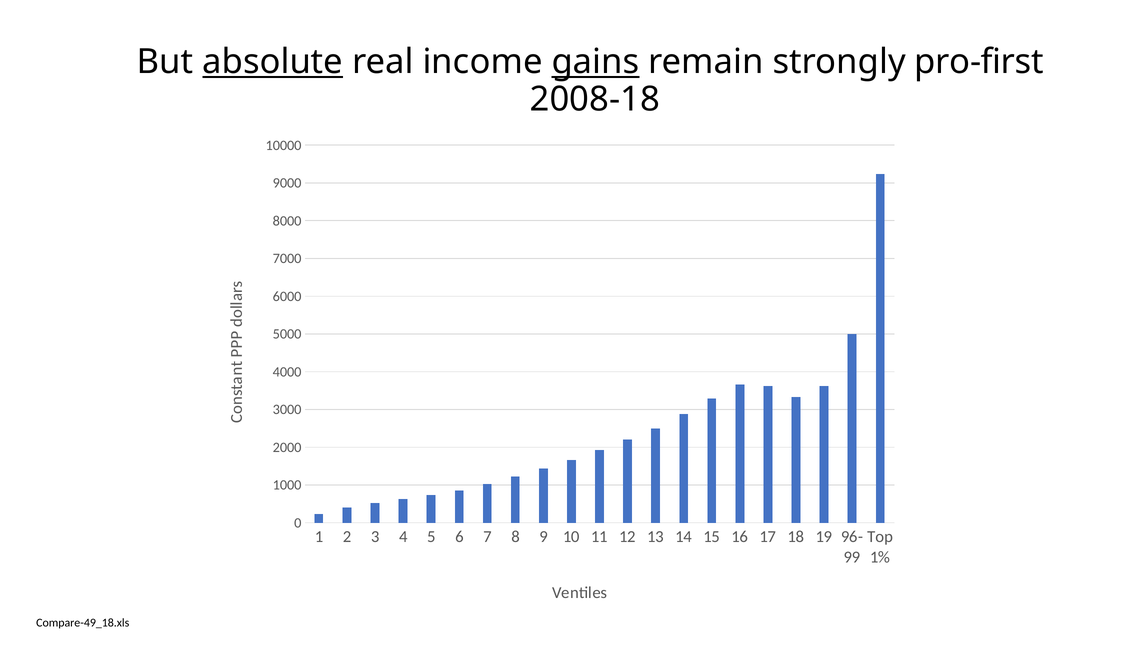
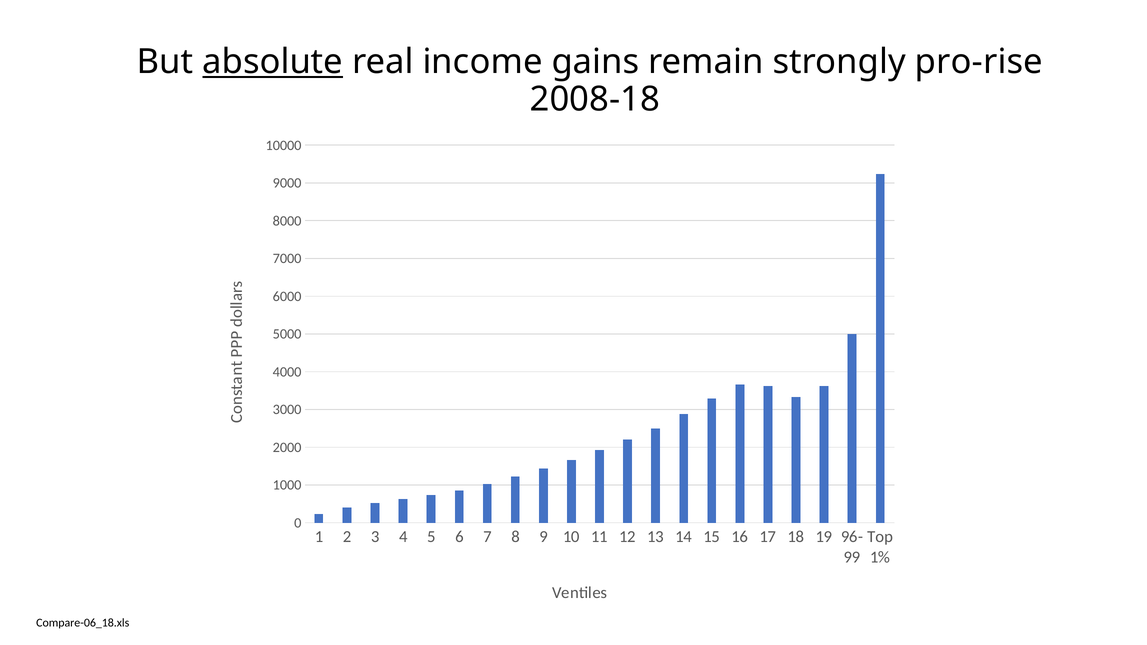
gains underline: present -> none (595, 62)
pro-first: pro-first -> pro-rise (979, 62)
Compare-49_18.xls: Compare-49_18.xls -> Compare-06_18.xls (83, 623)
